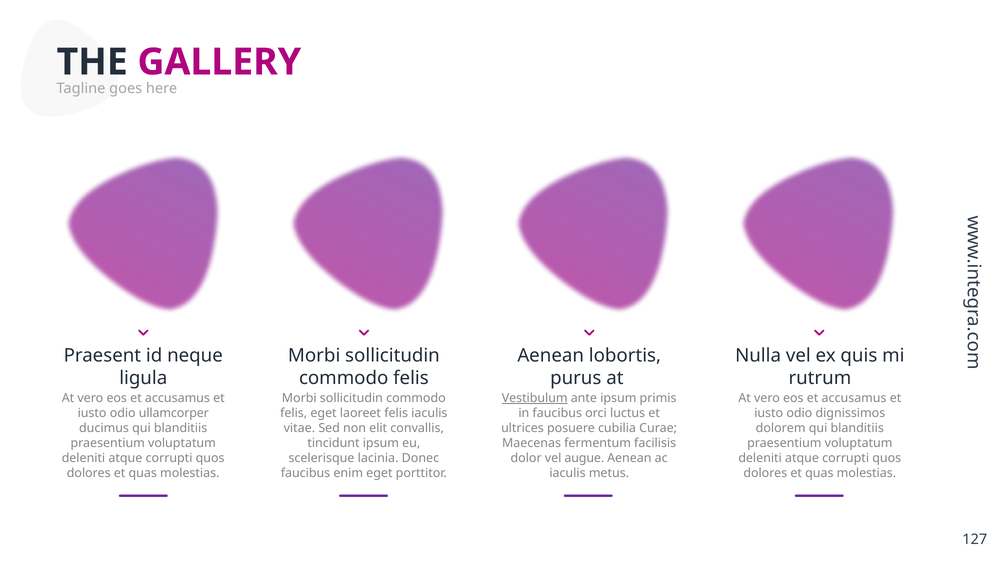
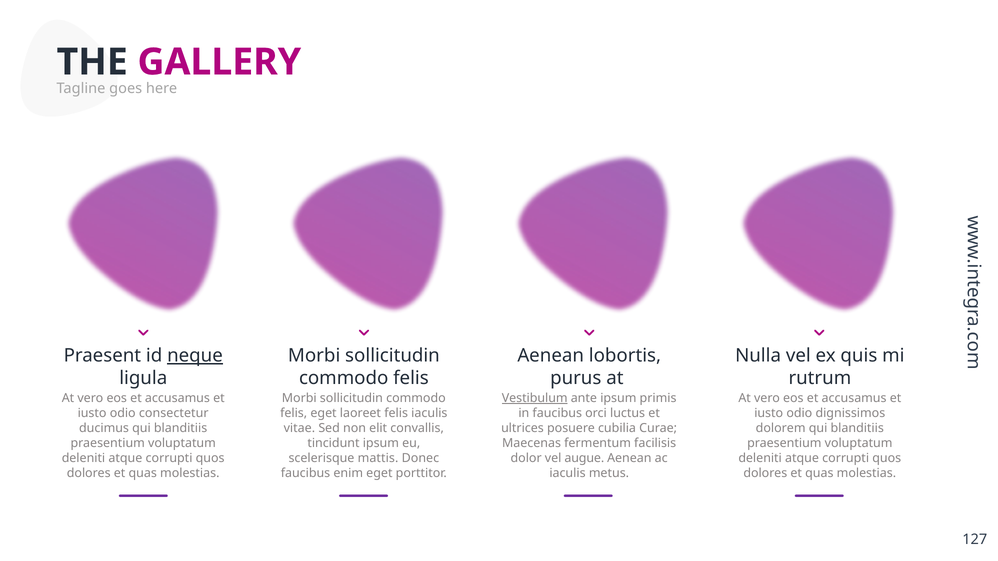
neque underline: none -> present (195, 356)
ullamcorper: ullamcorper -> consectetur (174, 413)
lacinia: lacinia -> mattis (378, 458)
